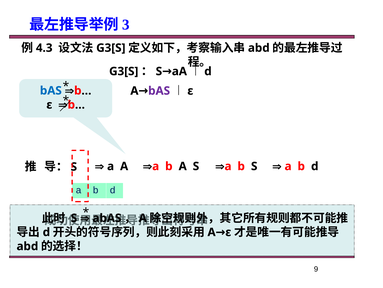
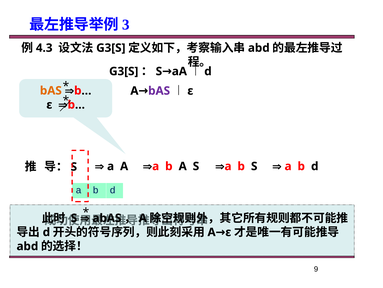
bAS colour: blue -> orange (51, 90)
